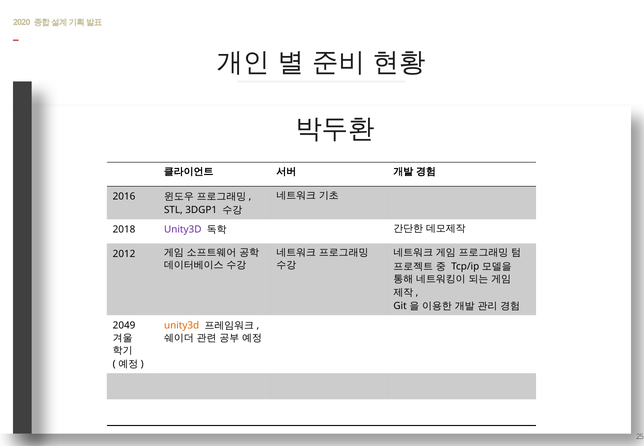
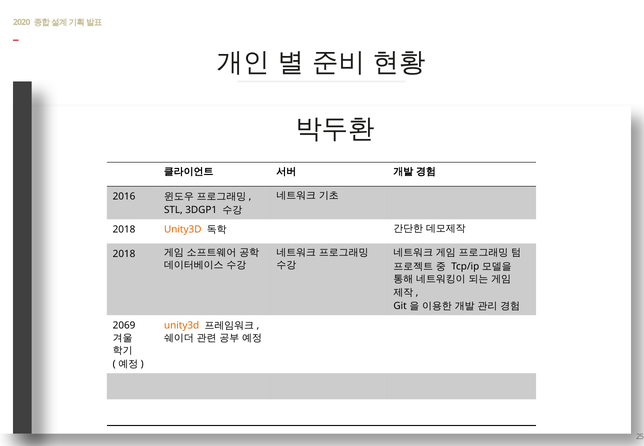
Unity3D colour: purple -> orange (183, 230)
2012: 2012 -> 2018 (124, 254)
2049: 2049 -> 2069 (124, 325)
